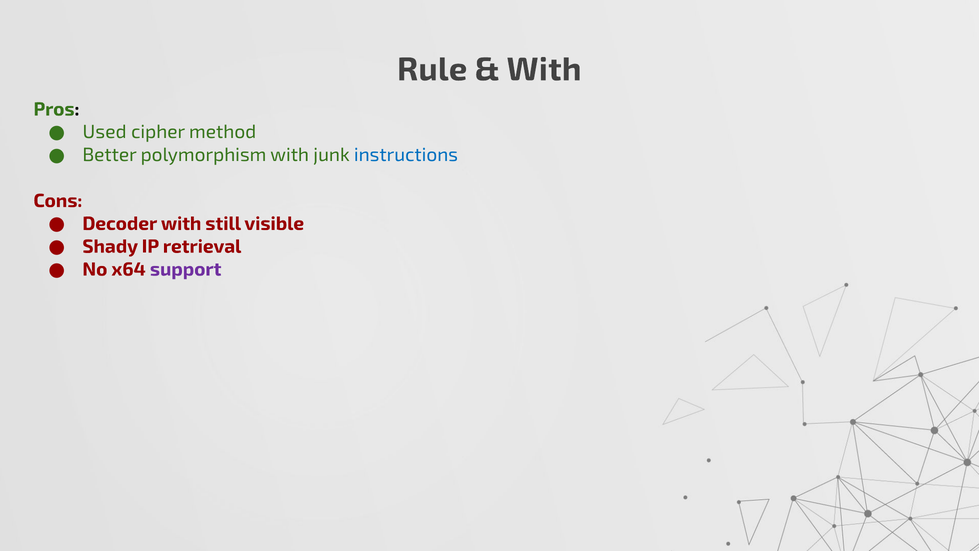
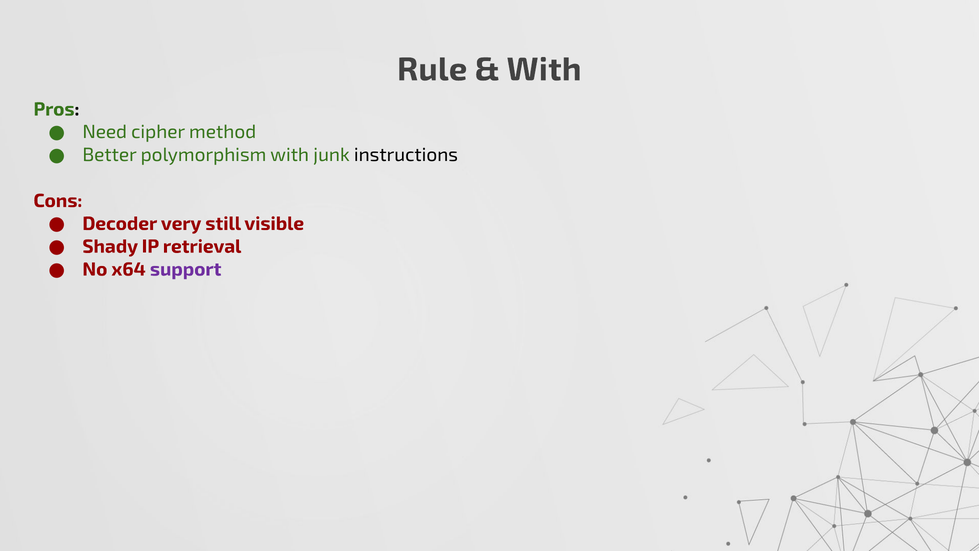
Used: Used -> Need (105, 132)
instructions colour: blue -> black (406, 155)
Decoder with: with -> very (181, 223)
